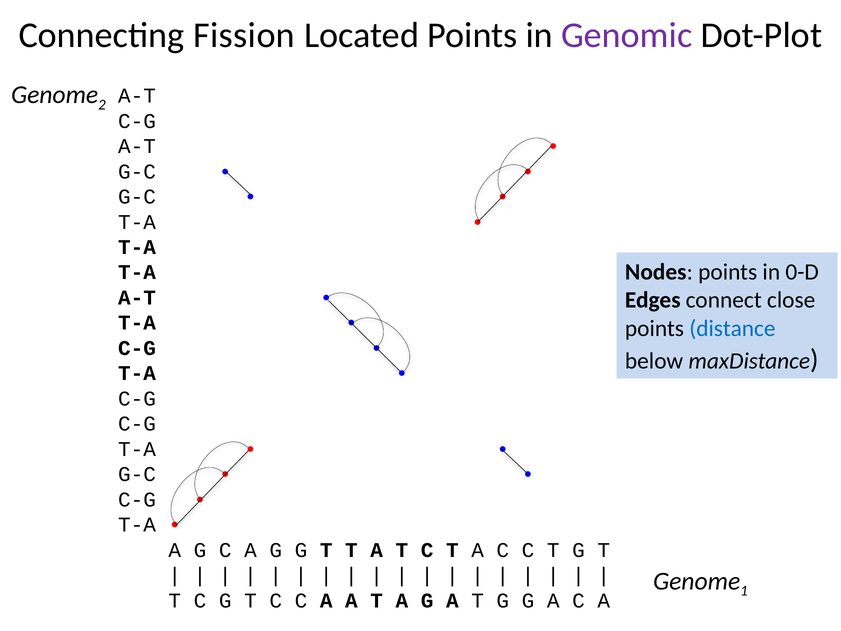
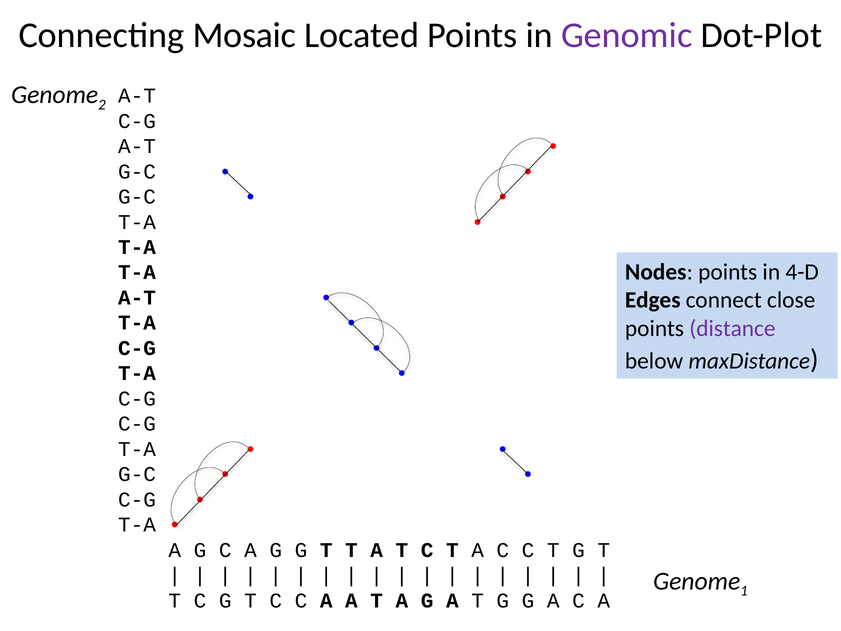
Fission: Fission -> Mosaic (244, 35)
0-D: 0-D -> 4-D (802, 272)
distance colour: blue -> purple (732, 328)
